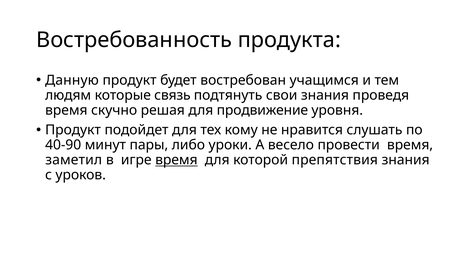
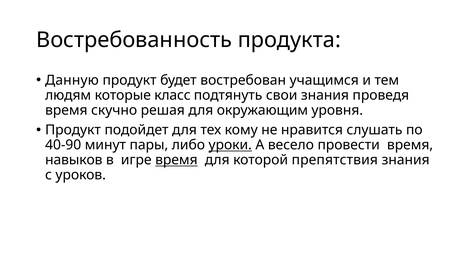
связь: связь -> класс (172, 95)
продвижение: продвижение -> окружающим (262, 110)
уроки underline: none -> present (230, 145)
заметил: заметил -> навыков (74, 160)
